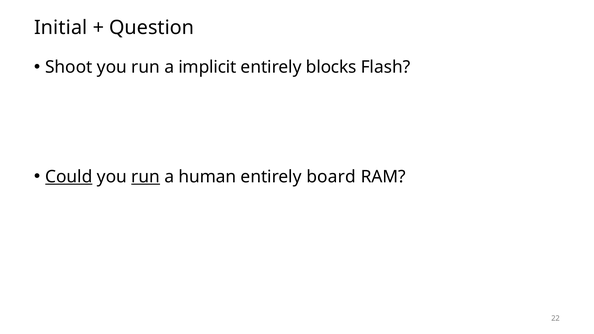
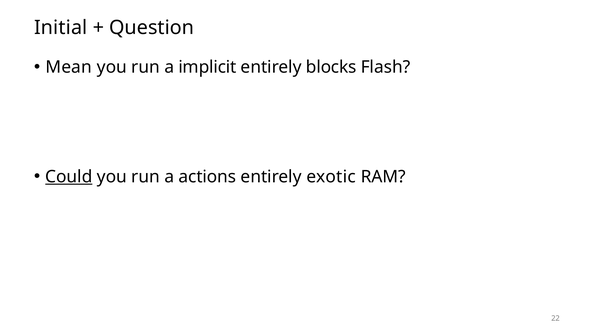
Shoot: Shoot -> Mean (69, 67)
run underline: present -> none (146, 177)
human: human -> actions (207, 177)
board: board -> exotic (331, 177)
